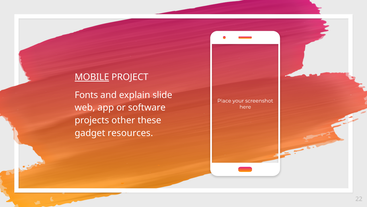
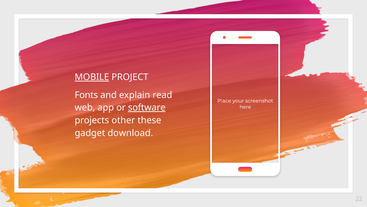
slide: slide -> read (162, 95)
software underline: none -> present (147, 107)
resources: resources -> download (130, 133)
